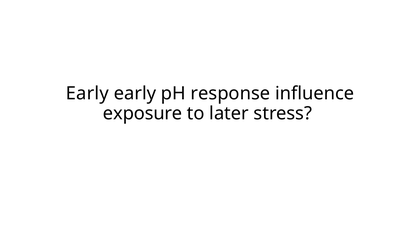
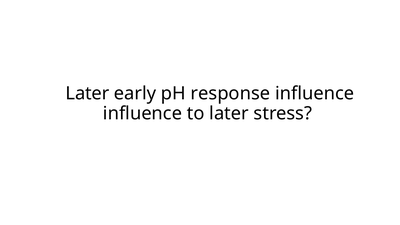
Early: Early -> Later (87, 94)
exposure: exposure -> influence (143, 113)
